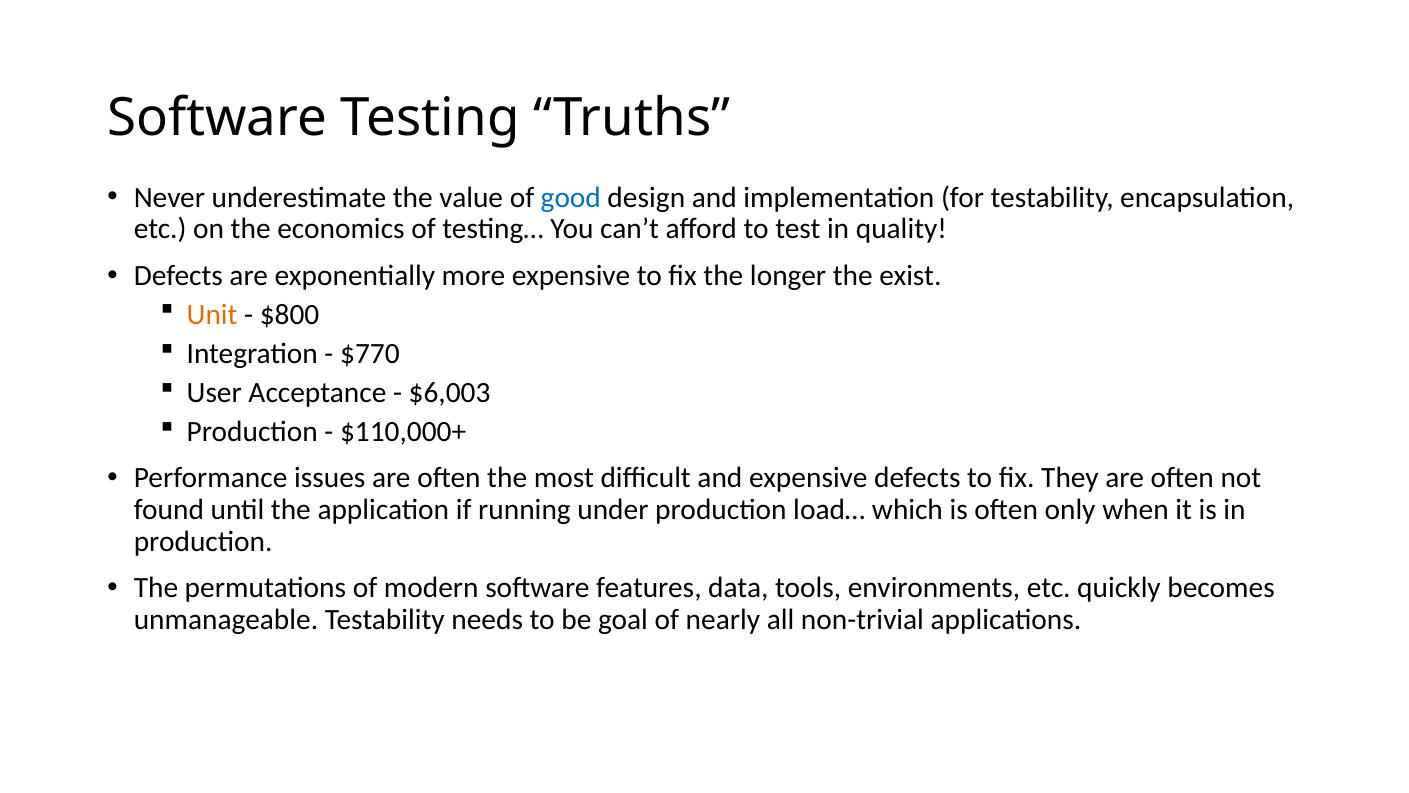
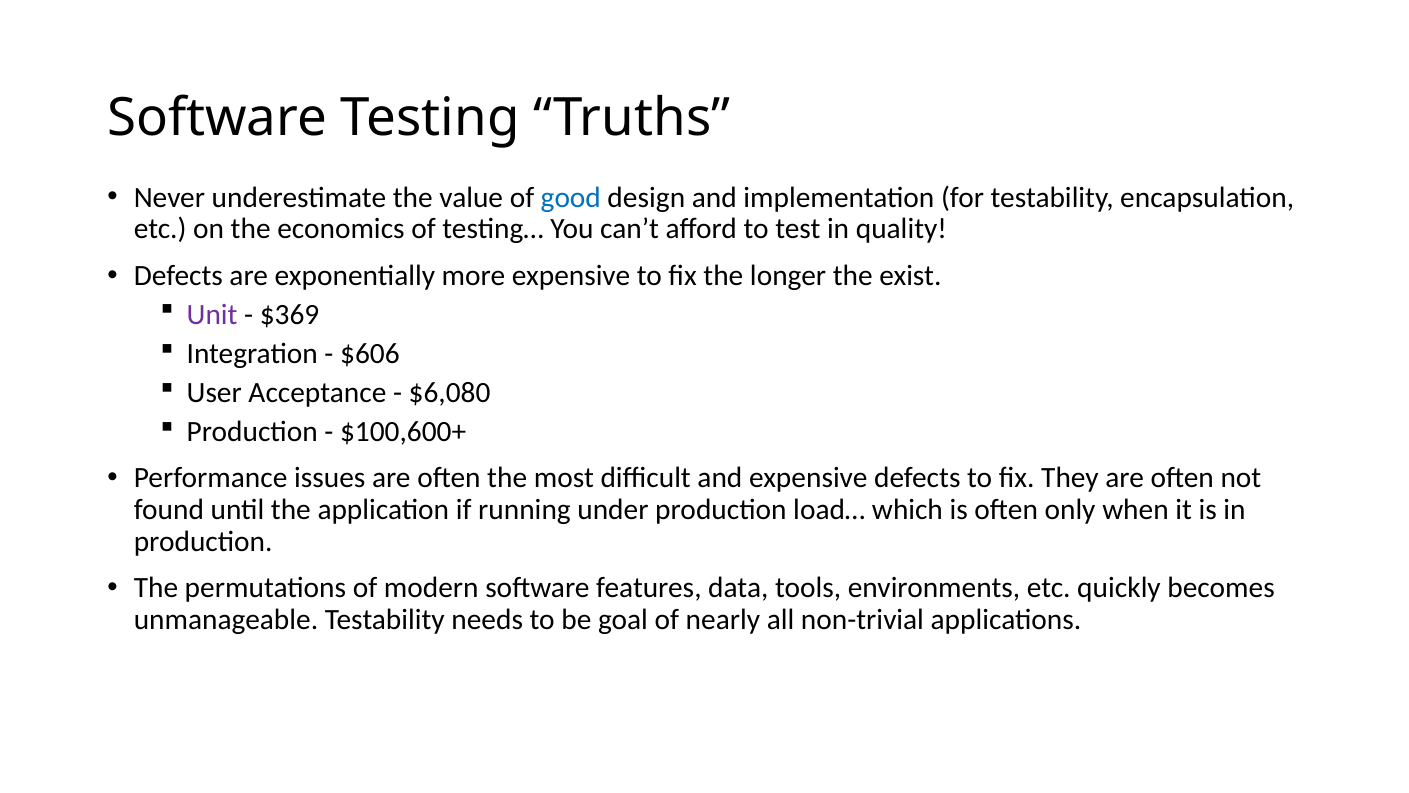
Unit colour: orange -> purple (212, 314)
$800: $800 -> $369 (290, 314)
$770: $770 -> $606 (370, 353)
$6,003: $6,003 -> $6,080 (450, 392)
$110,000+: $110,000+ -> $100,600+ (403, 431)
